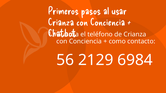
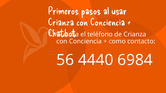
2129: 2129 -> 4440 (96, 60)
